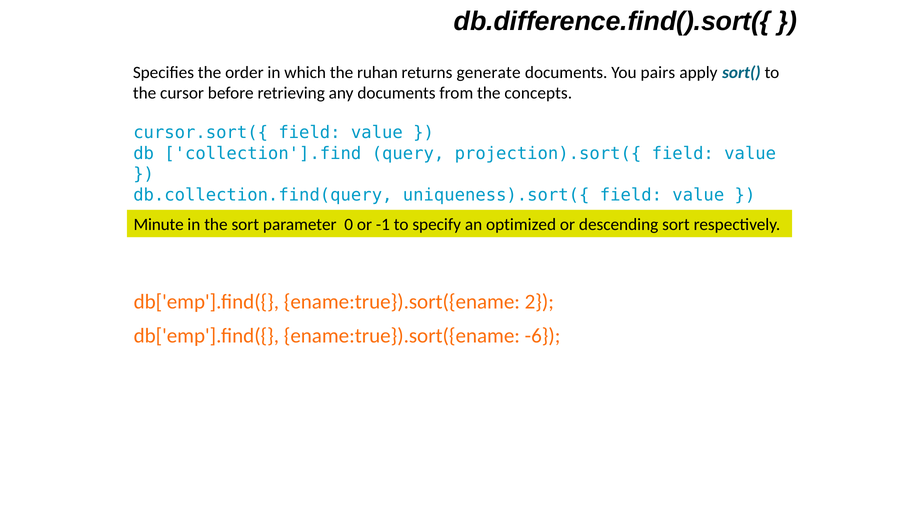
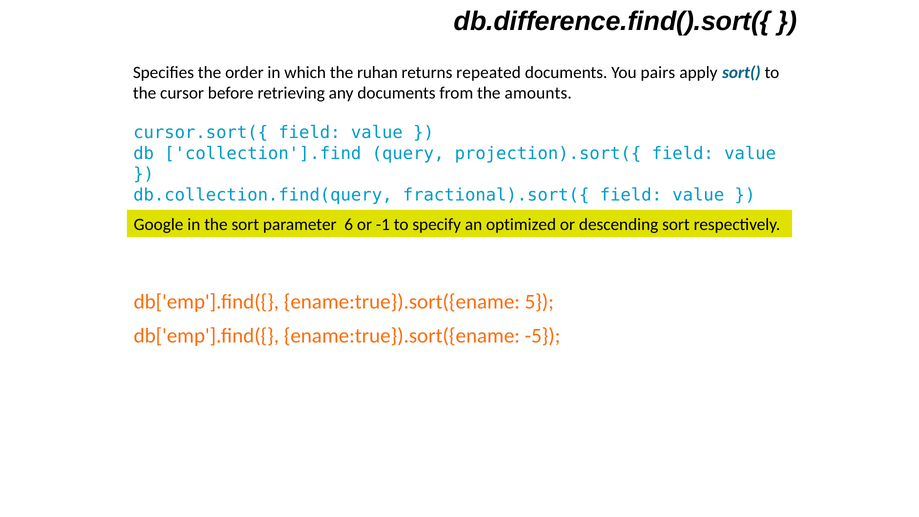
generate: generate -> repeated (489, 72)
concepts: concepts -> amounts (538, 93)
uniqueness).sort({: uniqueness).sort({ -> fractional).sort({ (496, 195)
Minute: Minute -> Google (159, 225)
0: 0 -> 6 (349, 225)
2: 2 -> 5 (539, 302)
-6: -6 -> -5 (543, 336)
